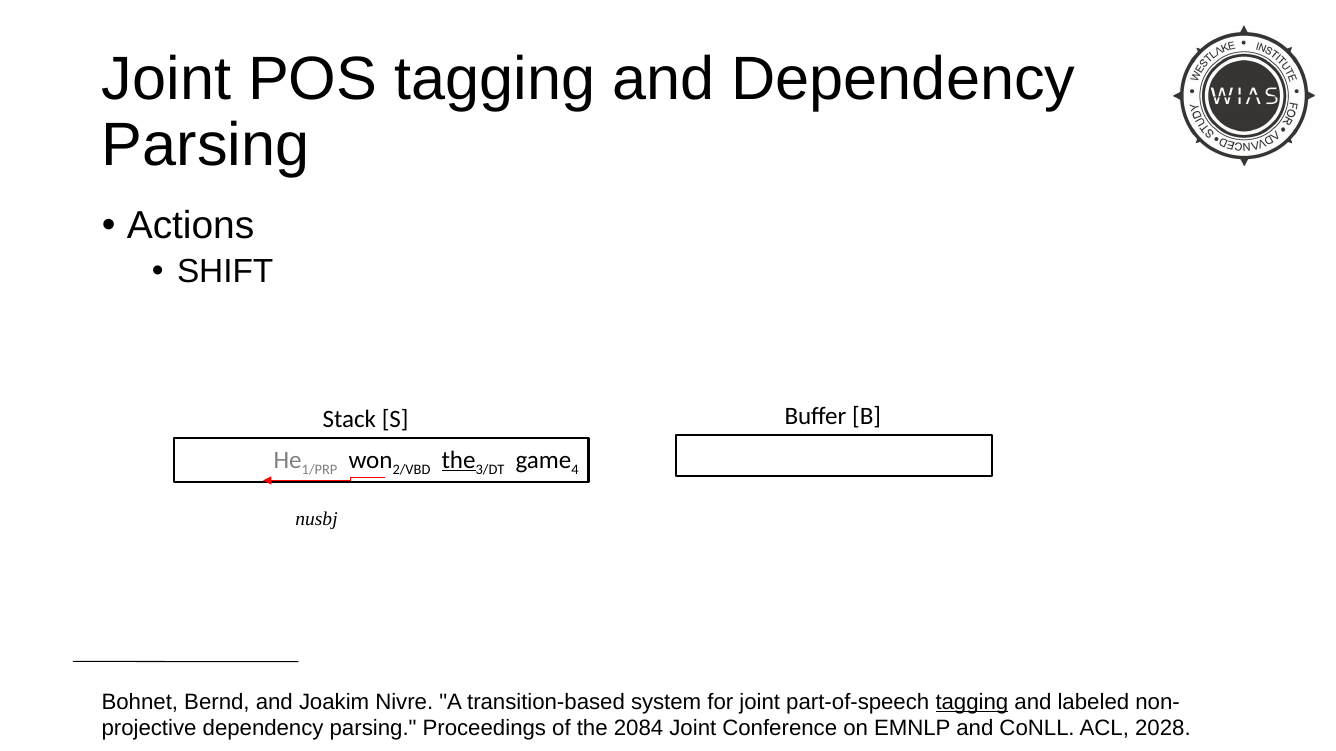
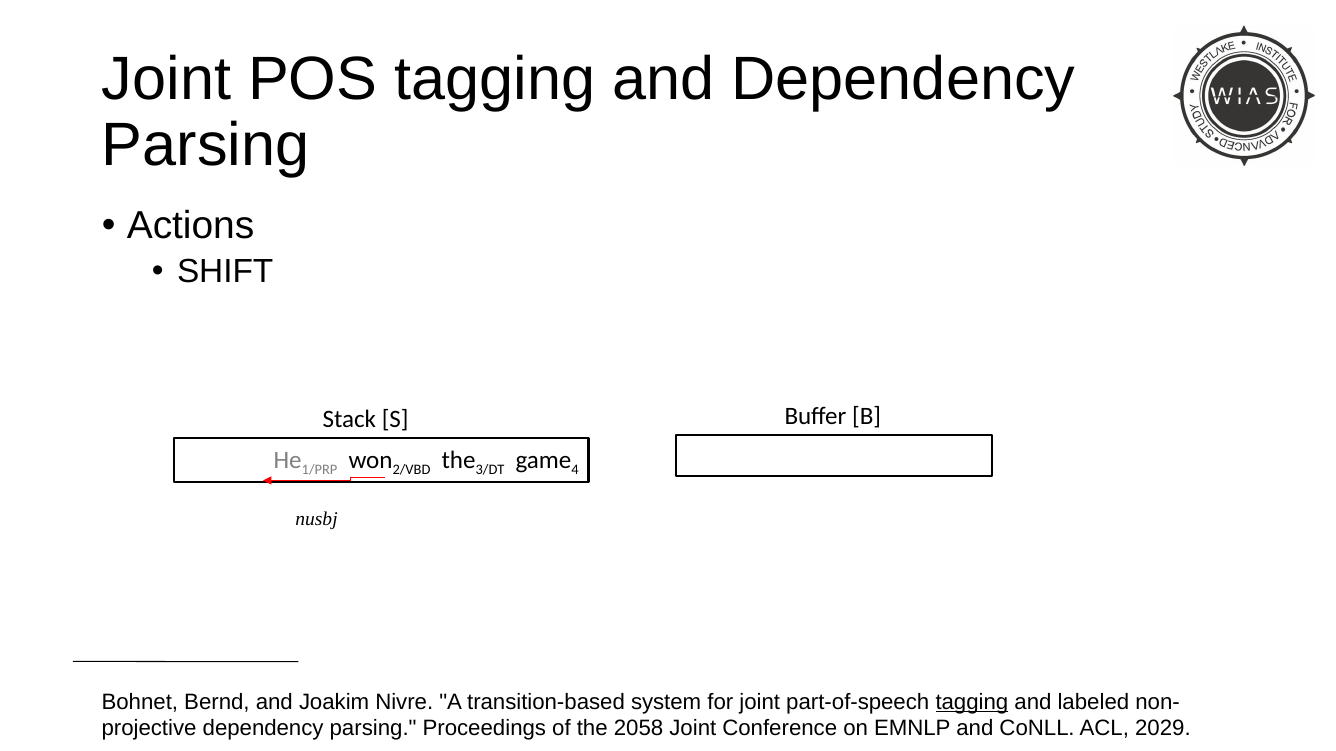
the underline: present -> none (459, 460)
2084: 2084 -> 2058 (639, 729)
2028: 2028 -> 2029 (1163, 729)
